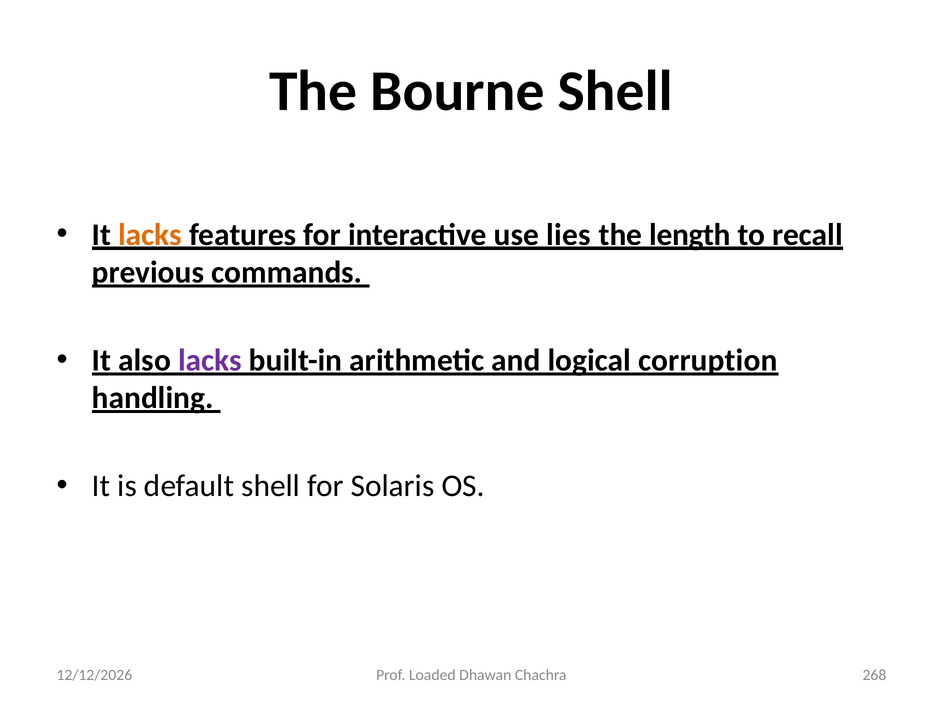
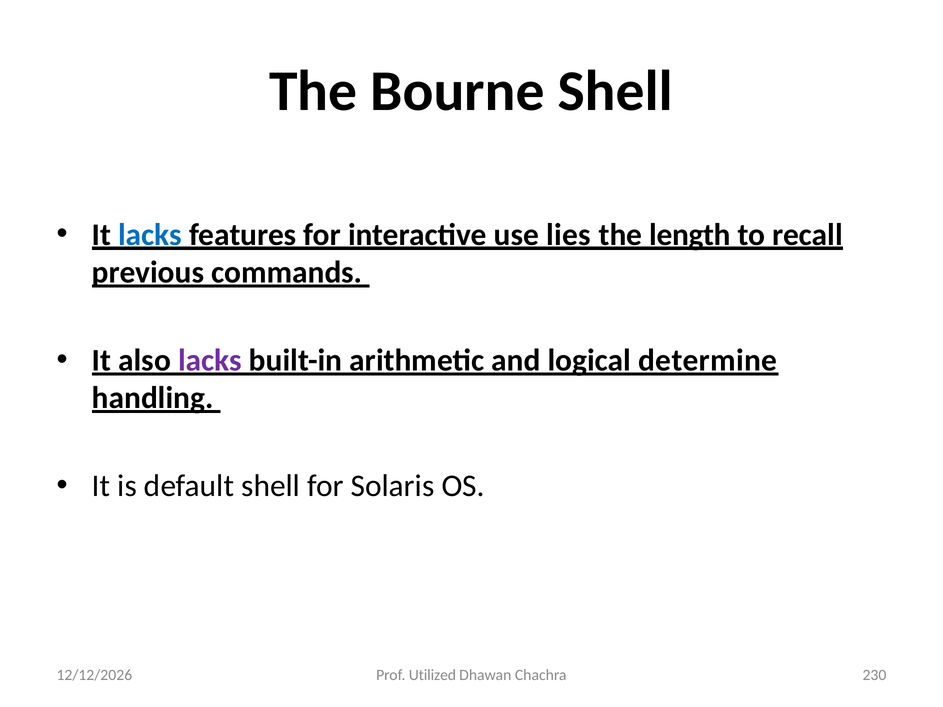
lacks colour: orange -> blue (150, 235)
corruption: corruption -> determine (708, 361)
Loaded: Loaded -> Utilized (432, 675)
268: 268 -> 230 (874, 675)
